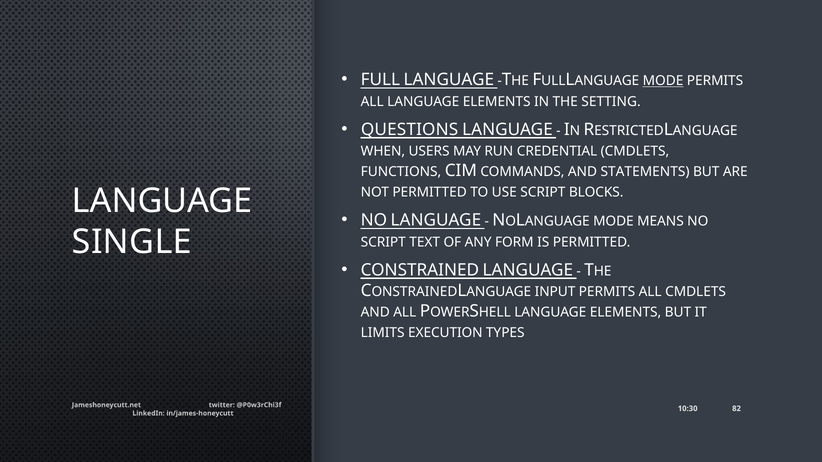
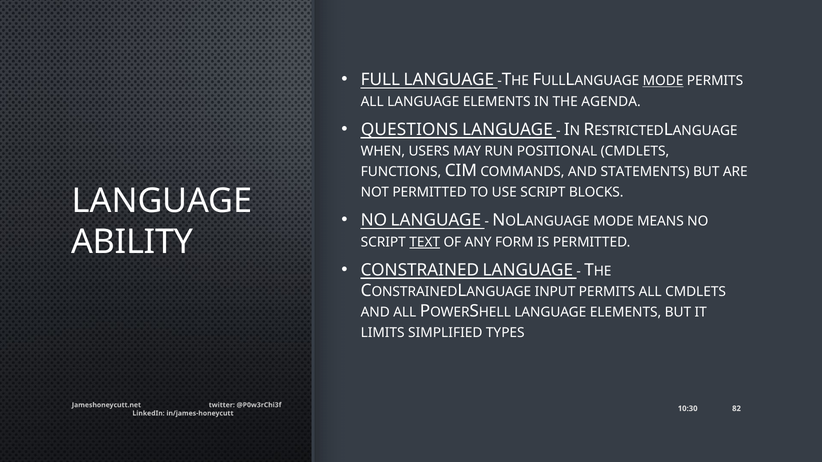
SETTING: SETTING -> AGENDA (611, 102)
CREDENTIAL: CREDENTIAL -> POSITIONAL (557, 151)
SINGLE: SINGLE -> ABILITY (132, 242)
TEXT underline: none -> present (425, 242)
EXECUTION: EXECUTION -> SIMPLIFIED (445, 333)
